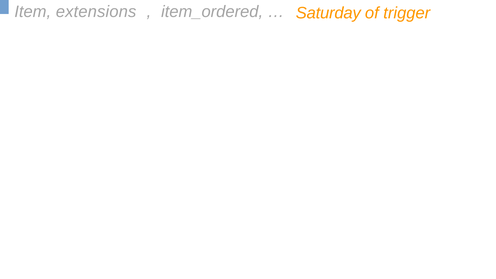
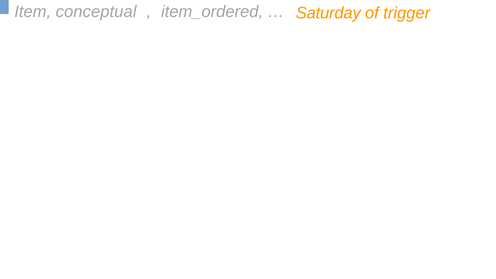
extensions: extensions -> conceptual (96, 12)
